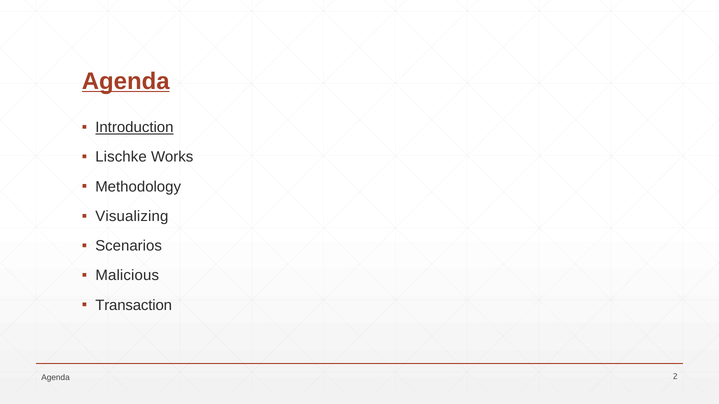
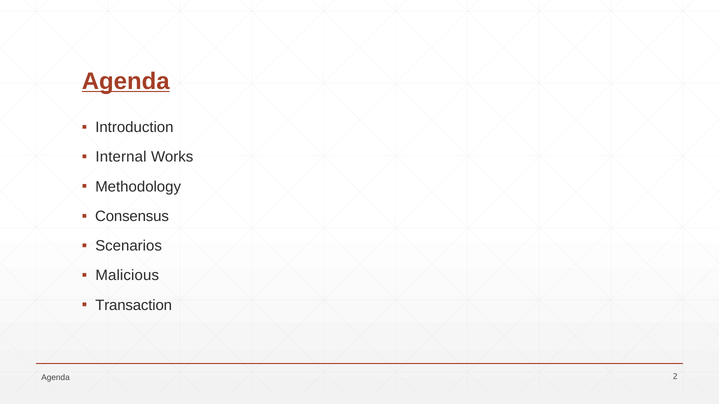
Introduction underline: present -> none (134, 128)
Lischke: Lischke -> Internal (121, 157)
Visualizing: Visualizing -> Consensus (132, 217)
